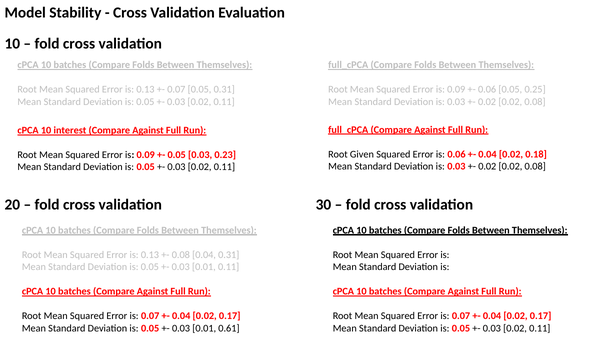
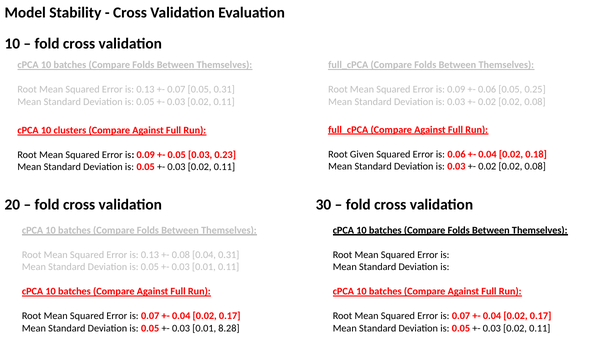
interest: interest -> clusters (70, 130)
0.61: 0.61 -> 8.28 (229, 329)
